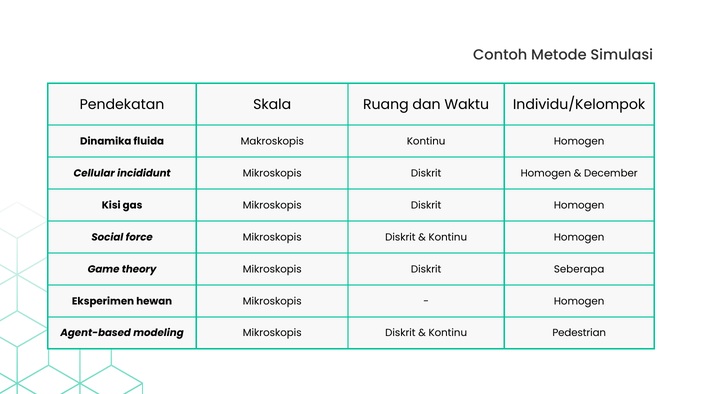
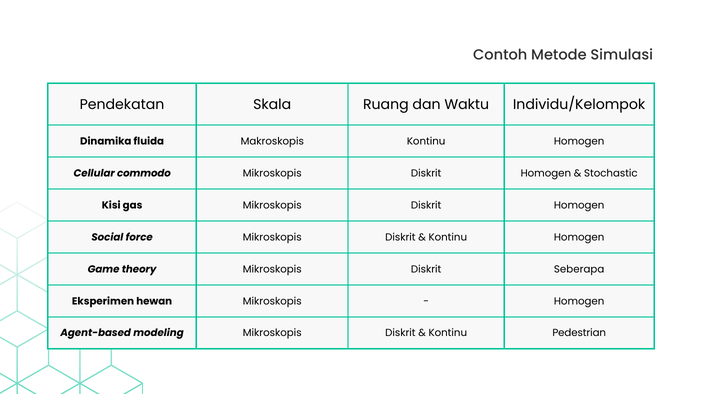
incididunt: incididunt -> commodo (144, 173)
December: December -> Stochastic (611, 173)
